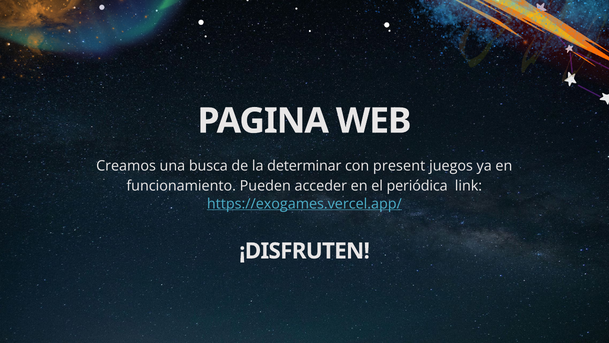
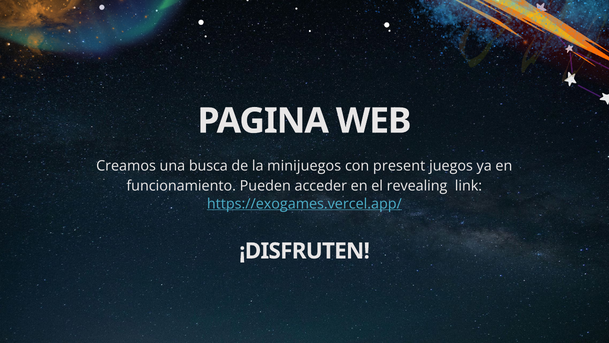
determinar: determinar -> minijuegos (304, 166)
periódica: periódica -> revealing (417, 186)
